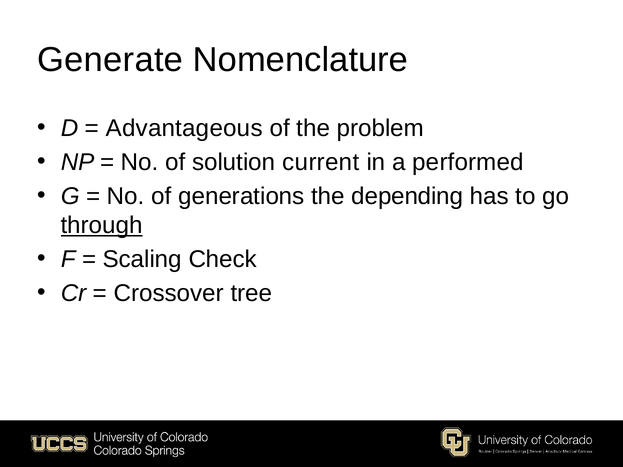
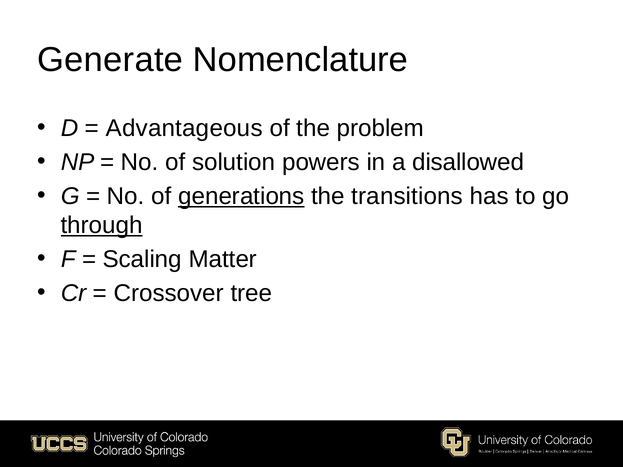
current: current -> powers (321, 162)
performed: performed -> disallowed (468, 162)
generations underline: none -> present (241, 196)
depending: depending -> transitions (407, 196)
Check: Check -> Matter (223, 259)
